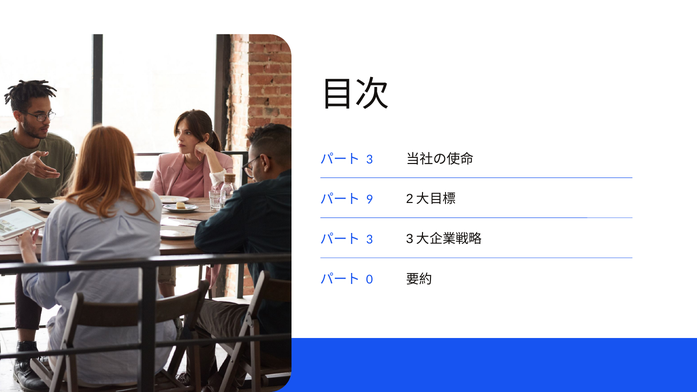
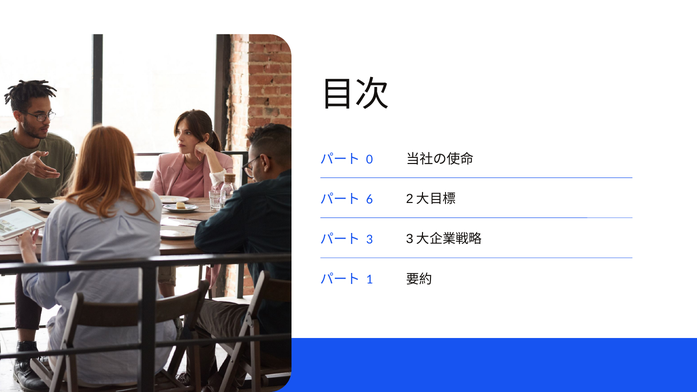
3: 3 -> 0 (370, 159)
9: 9 -> 6 (370, 199)
0: 0 -> 1 (370, 279)
